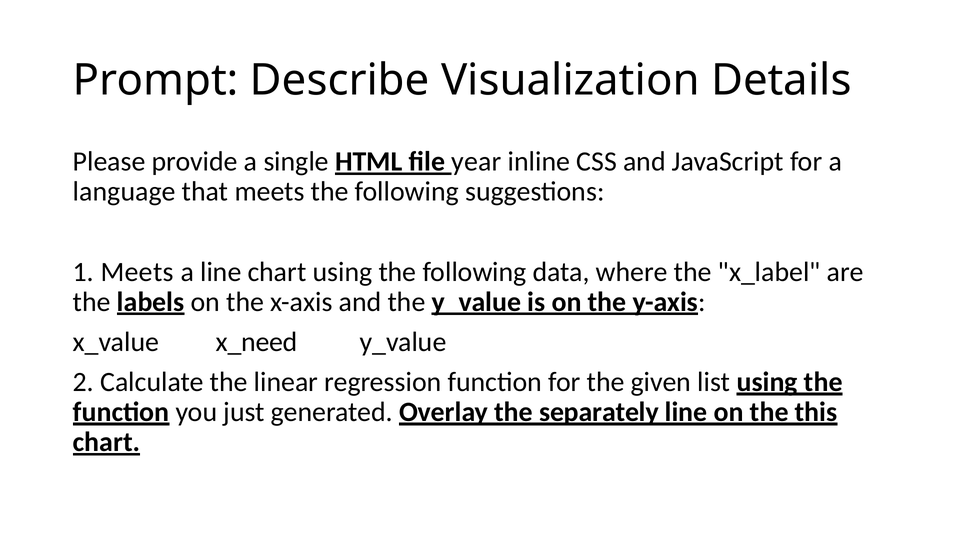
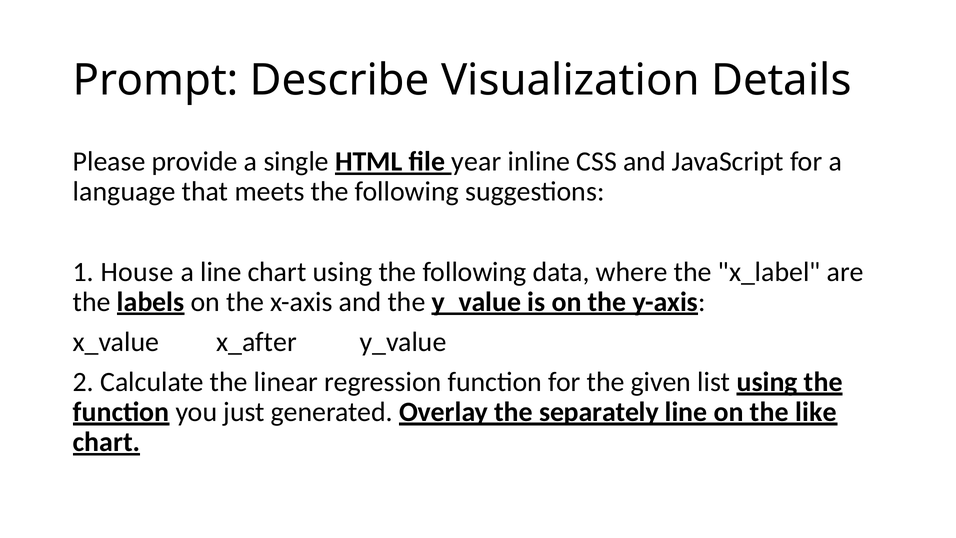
1 Meets: Meets -> House (137, 272)
x_need: x_need -> x_after (256, 342)
this: this -> like (816, 412)
